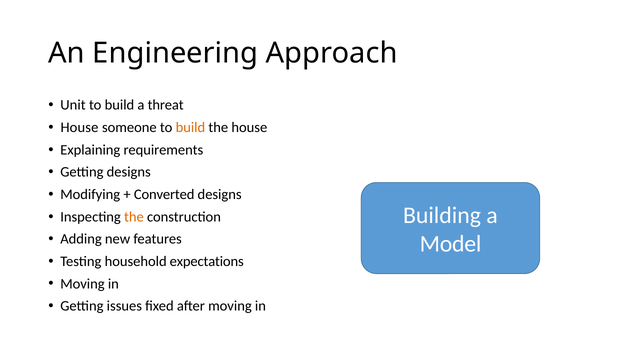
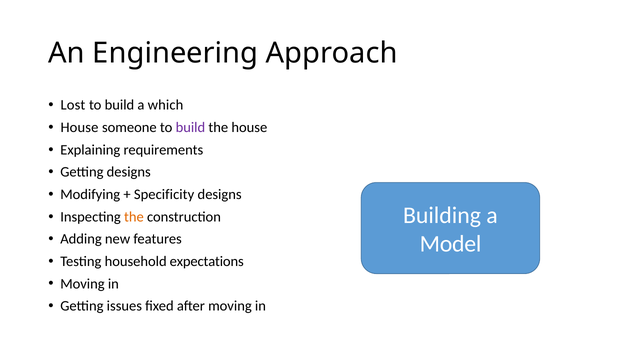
Unit: Unit -> Lost (73, 105)
threat: threat -> which (166, 105)
build colour: orange -> purple (190, 128)
Converted: Converted -> Specificity (164, 195)
